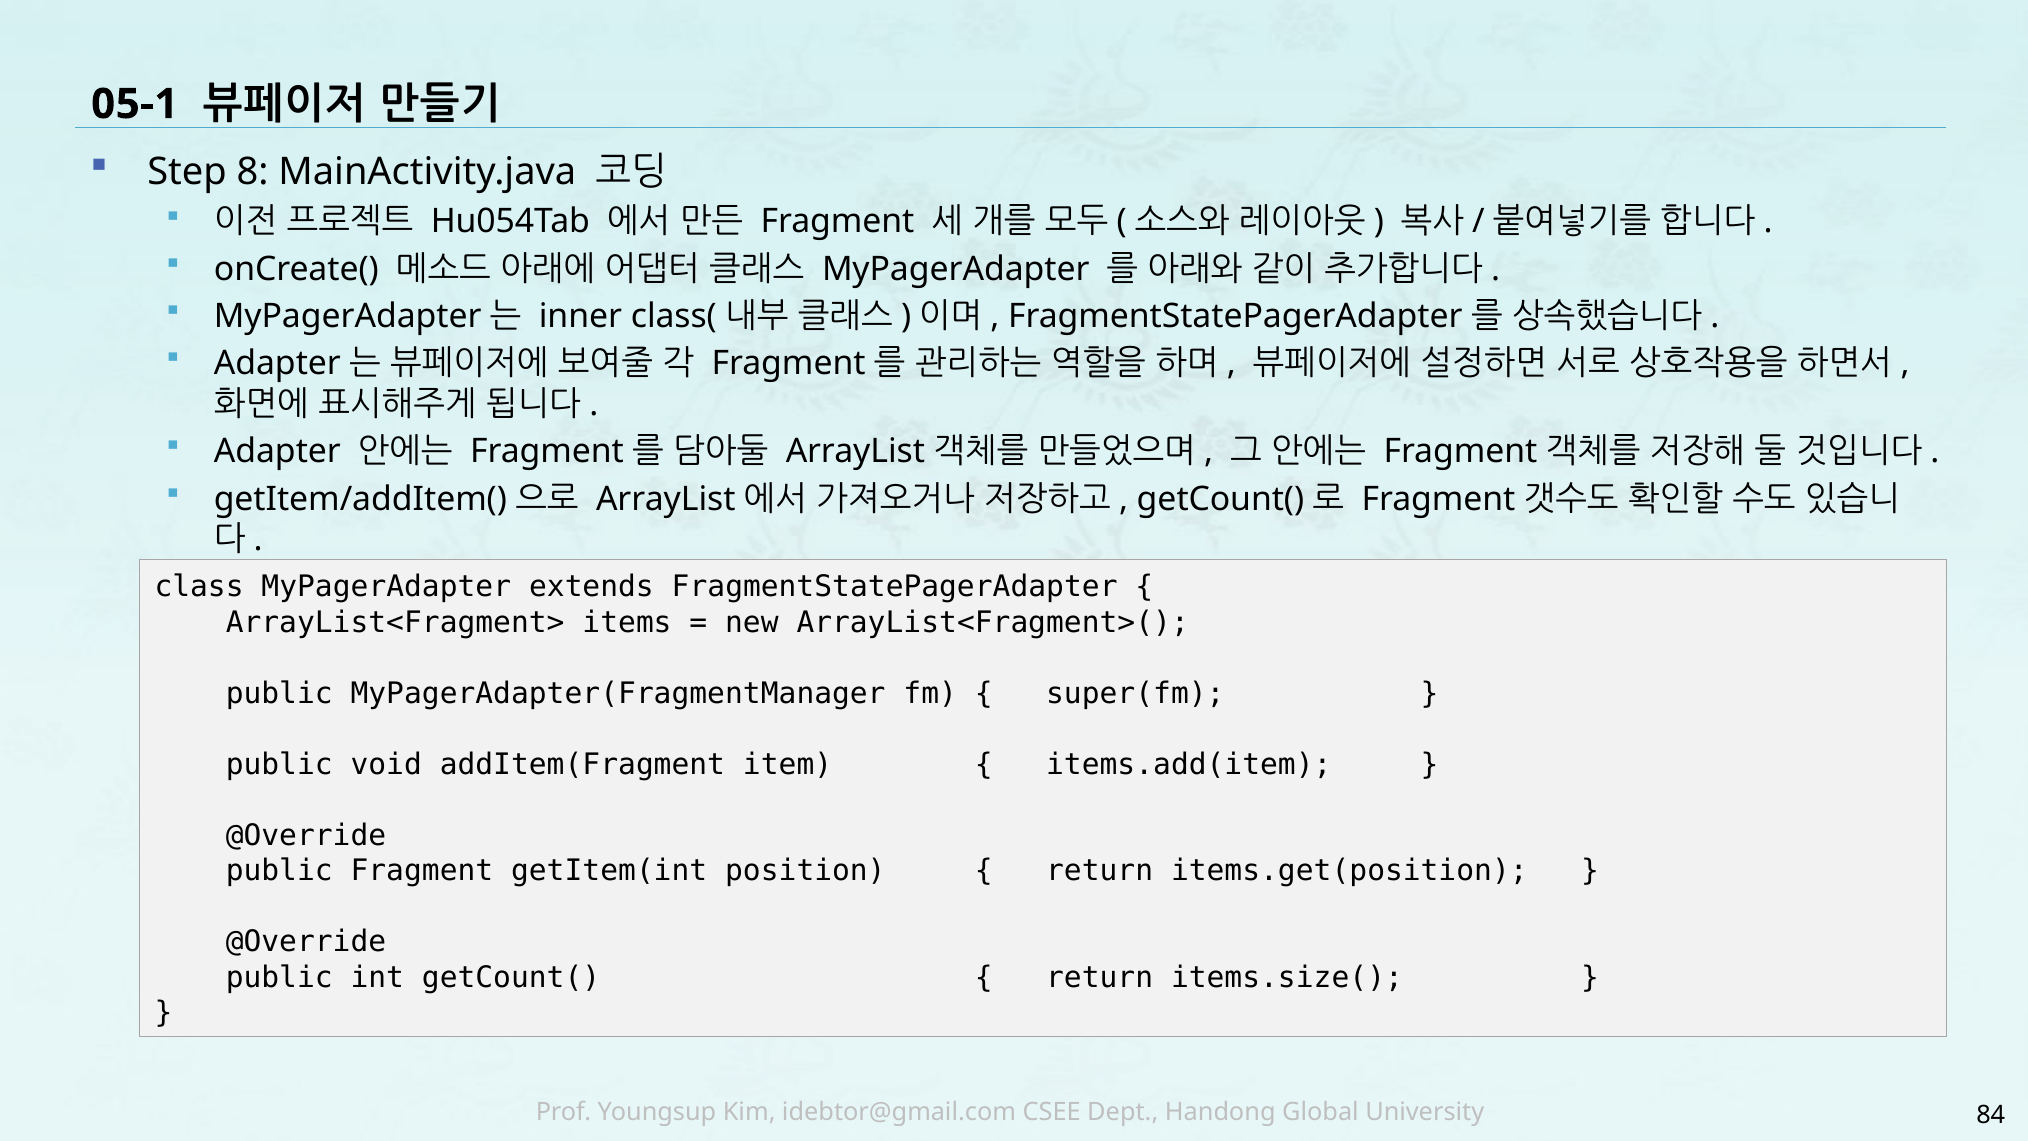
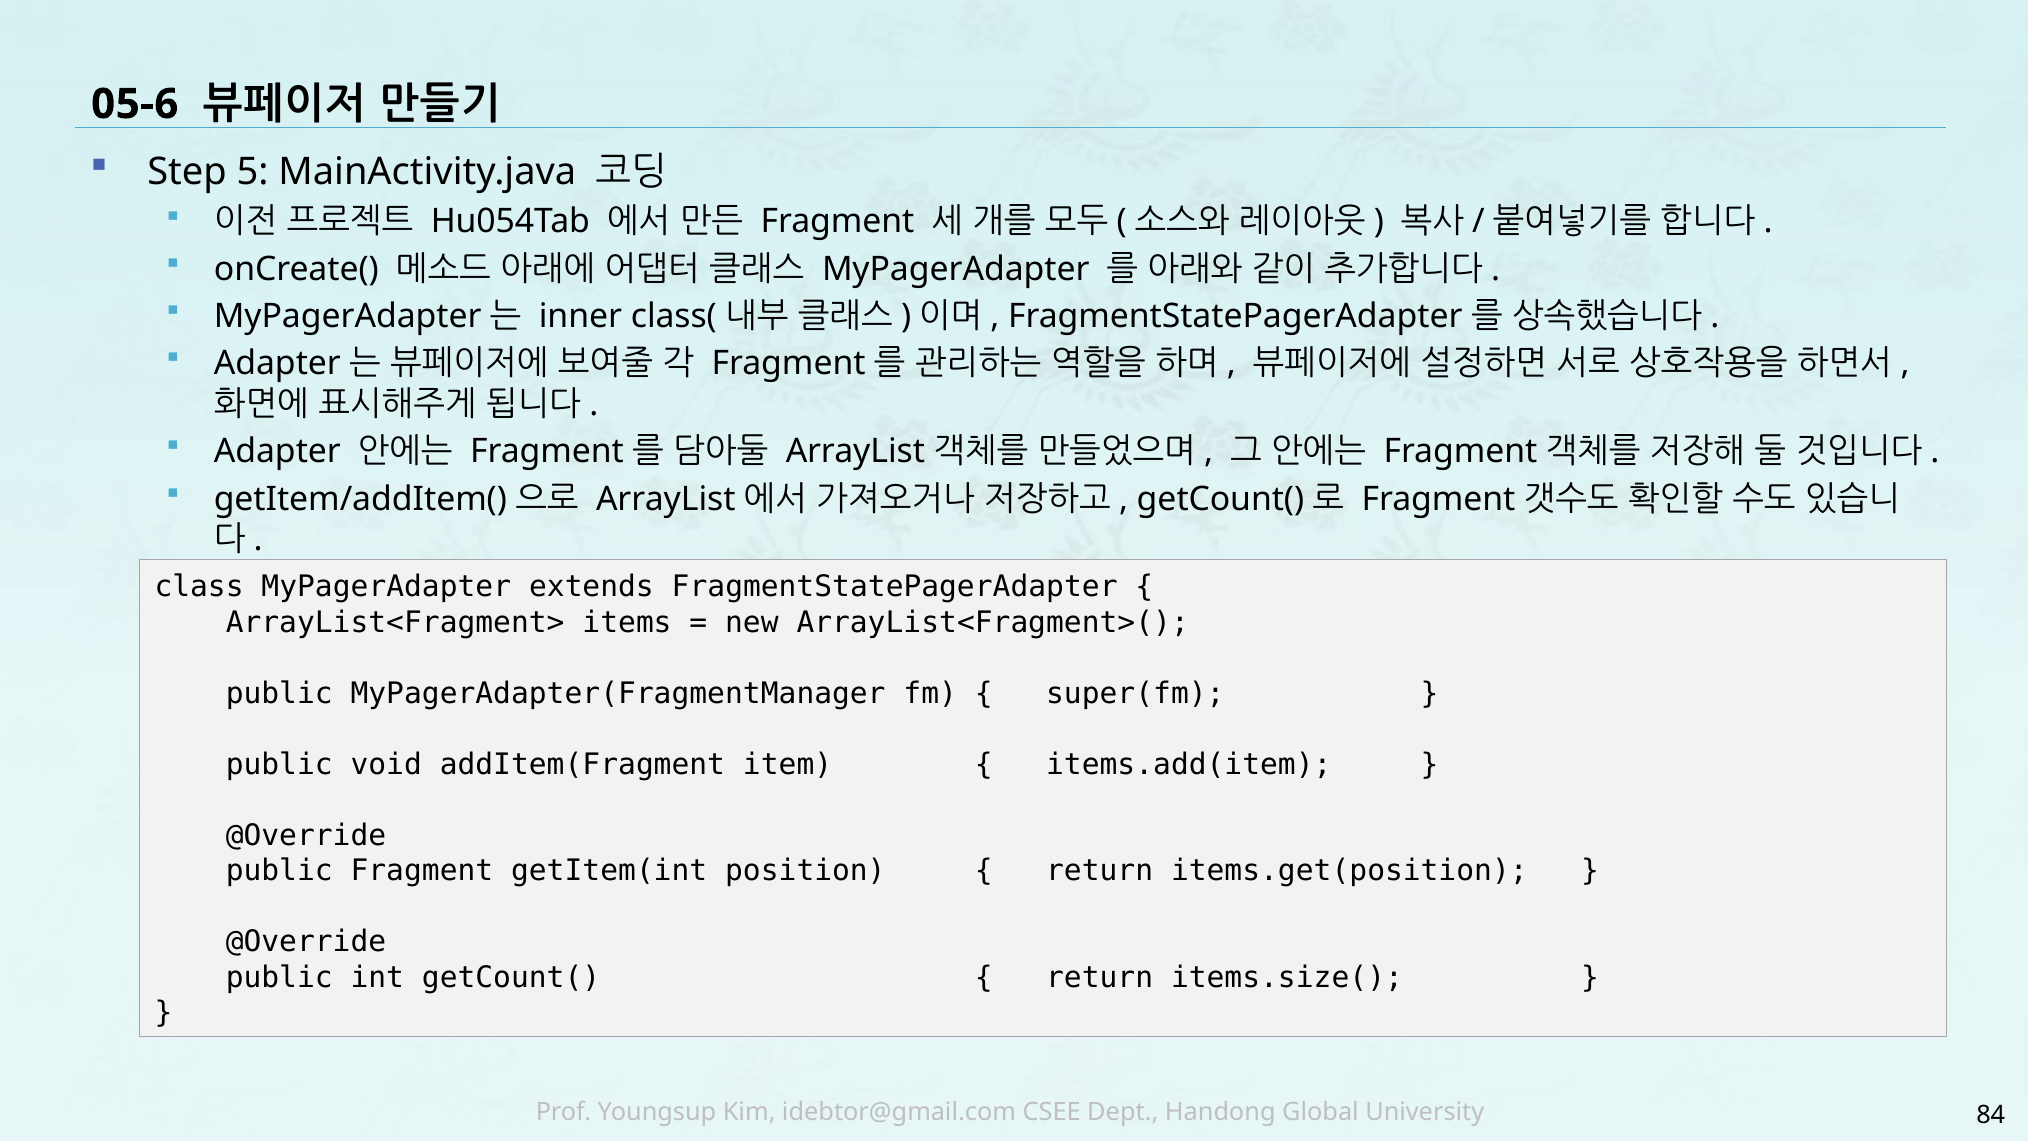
05-1: 05-1 -> 05-6 (135, 104)
8: 8 -> 5 (253, 172)
